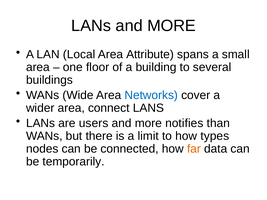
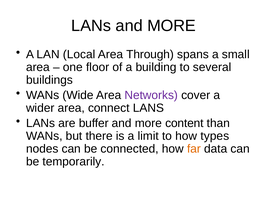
Attribute: Attribute -> Through (150, 54)
Networks colour: blue -> purple (151, 95)
users: users -> buffer (94, 123)
notifies: notifies -> content (184, 123)
